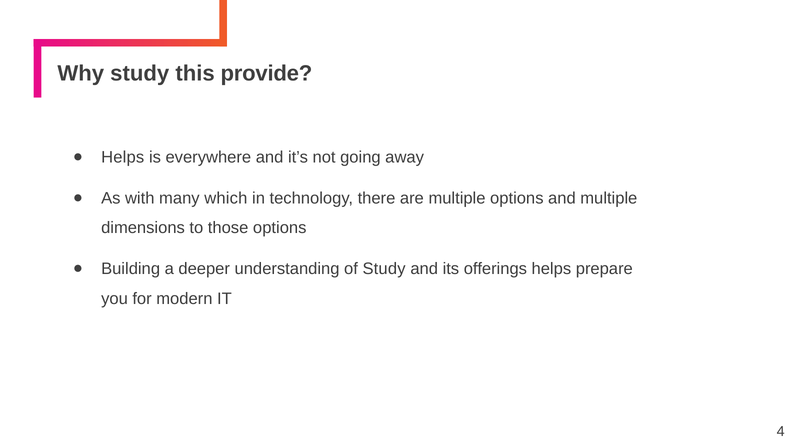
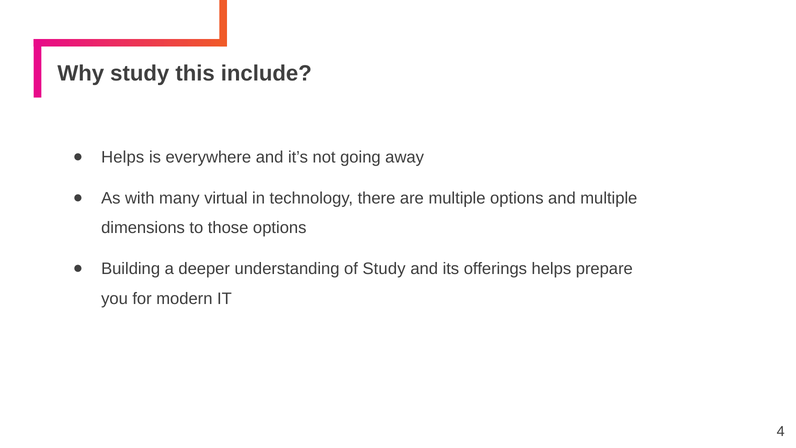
provide: provide -> include (266, 73)
which: which -> virtual (226, 198)
